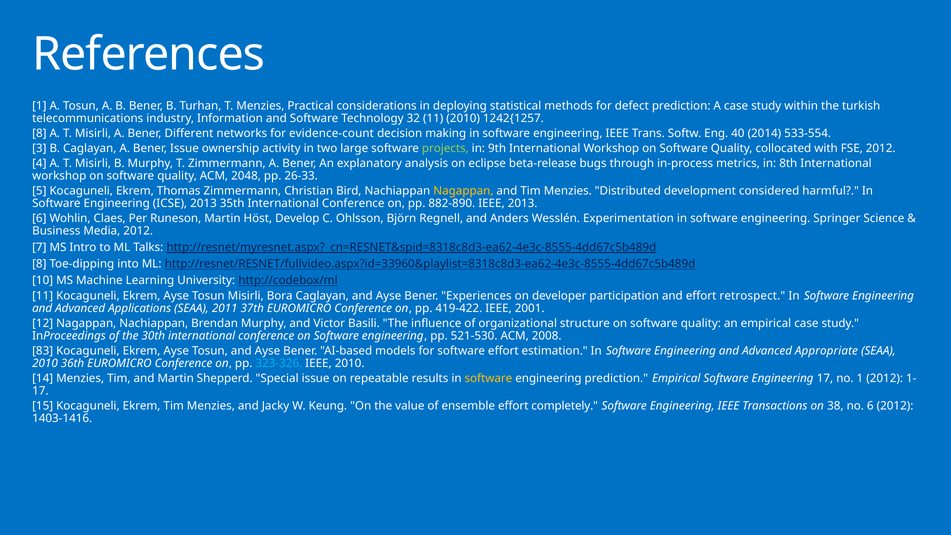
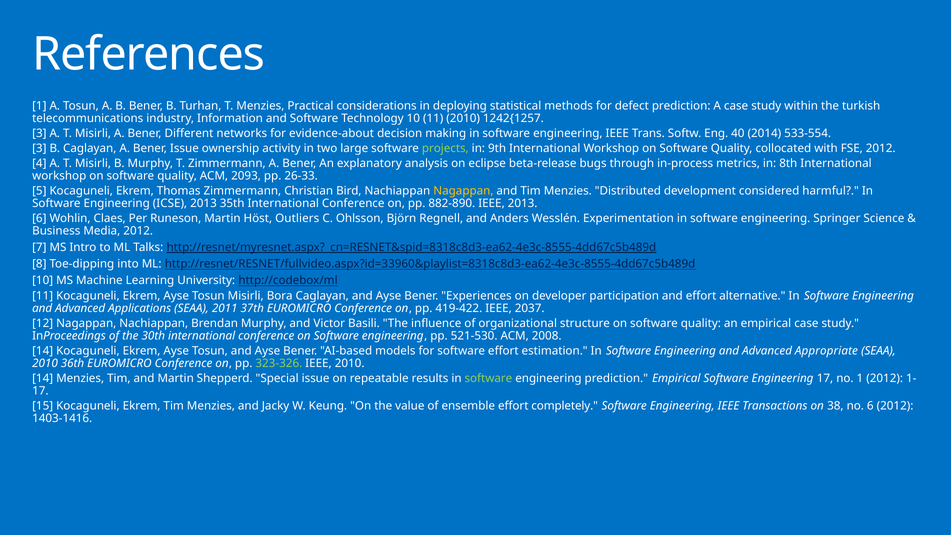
Technology 32: 32 -> 10 (413, 119)
8: 8 -> 3 (39, 133)
evidence-count: evidence-count -> evidence-about (332, 133)
2048: 2048 -> 2093 (246, 176)
Develop: Develop -> Outliers (297, 218)
retrospect: retrospect -> alternative (752, 296)
2001: 2001 -> 2037 (530, 308)
83: 83 -> 14 (43, 351)
323-326 colour: light blue -> light green (279, 363)
software colour: yellow -> light green (488, 378)
